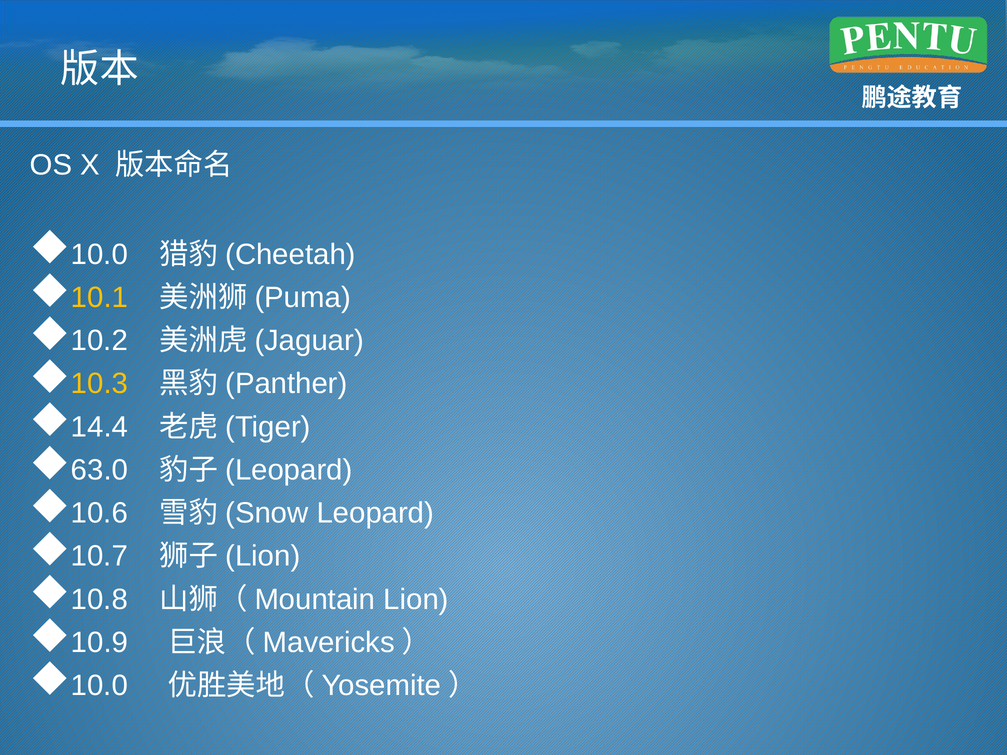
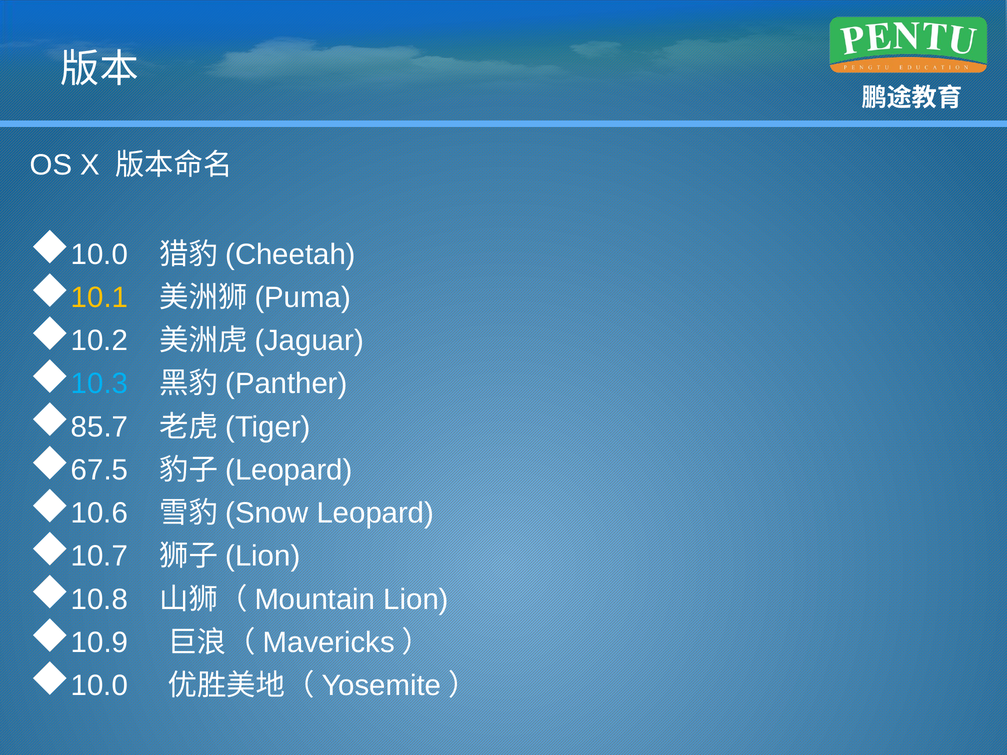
10.3 colour: yellow -> light blue (99, 384)
14.4: 14.4 -> 85.7 (99, 427)
63.0: 63.0 -> 67.5 (99, 470)
